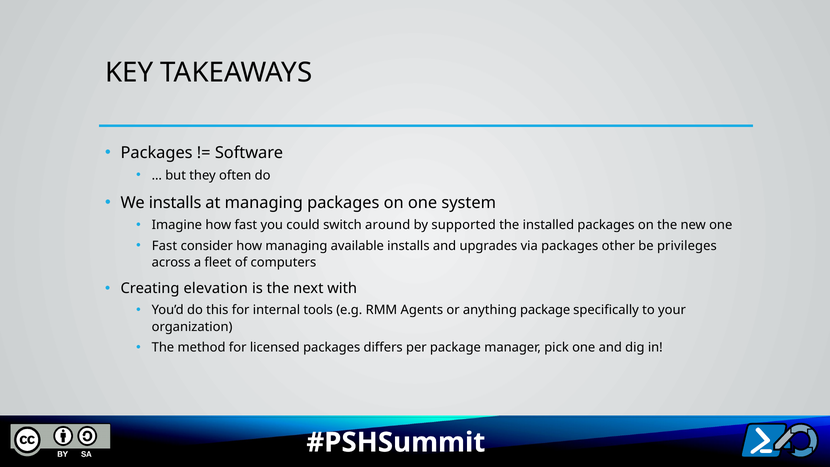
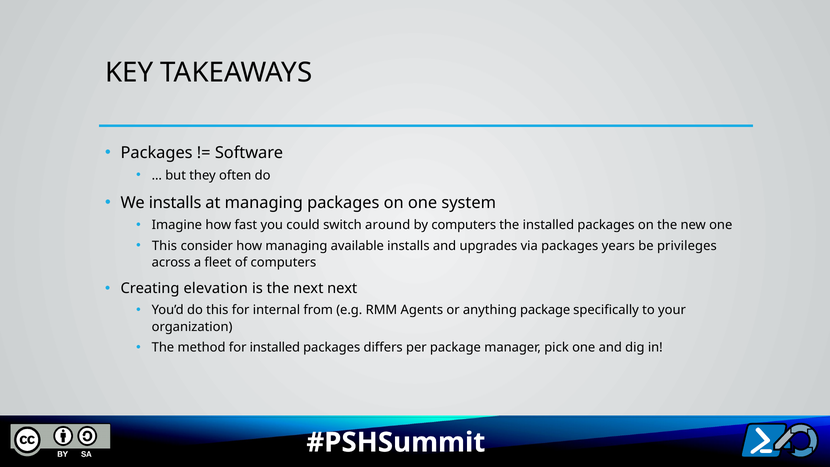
by supported: supported -> computers (464, 225)
Fast: Fast -> This (164, 246)
other: other -> years (618, 246)
next with: with -> next (342, 288)
tools: tools -> from (318, 310)
for licensed: licensed -> installed (275, 347)
